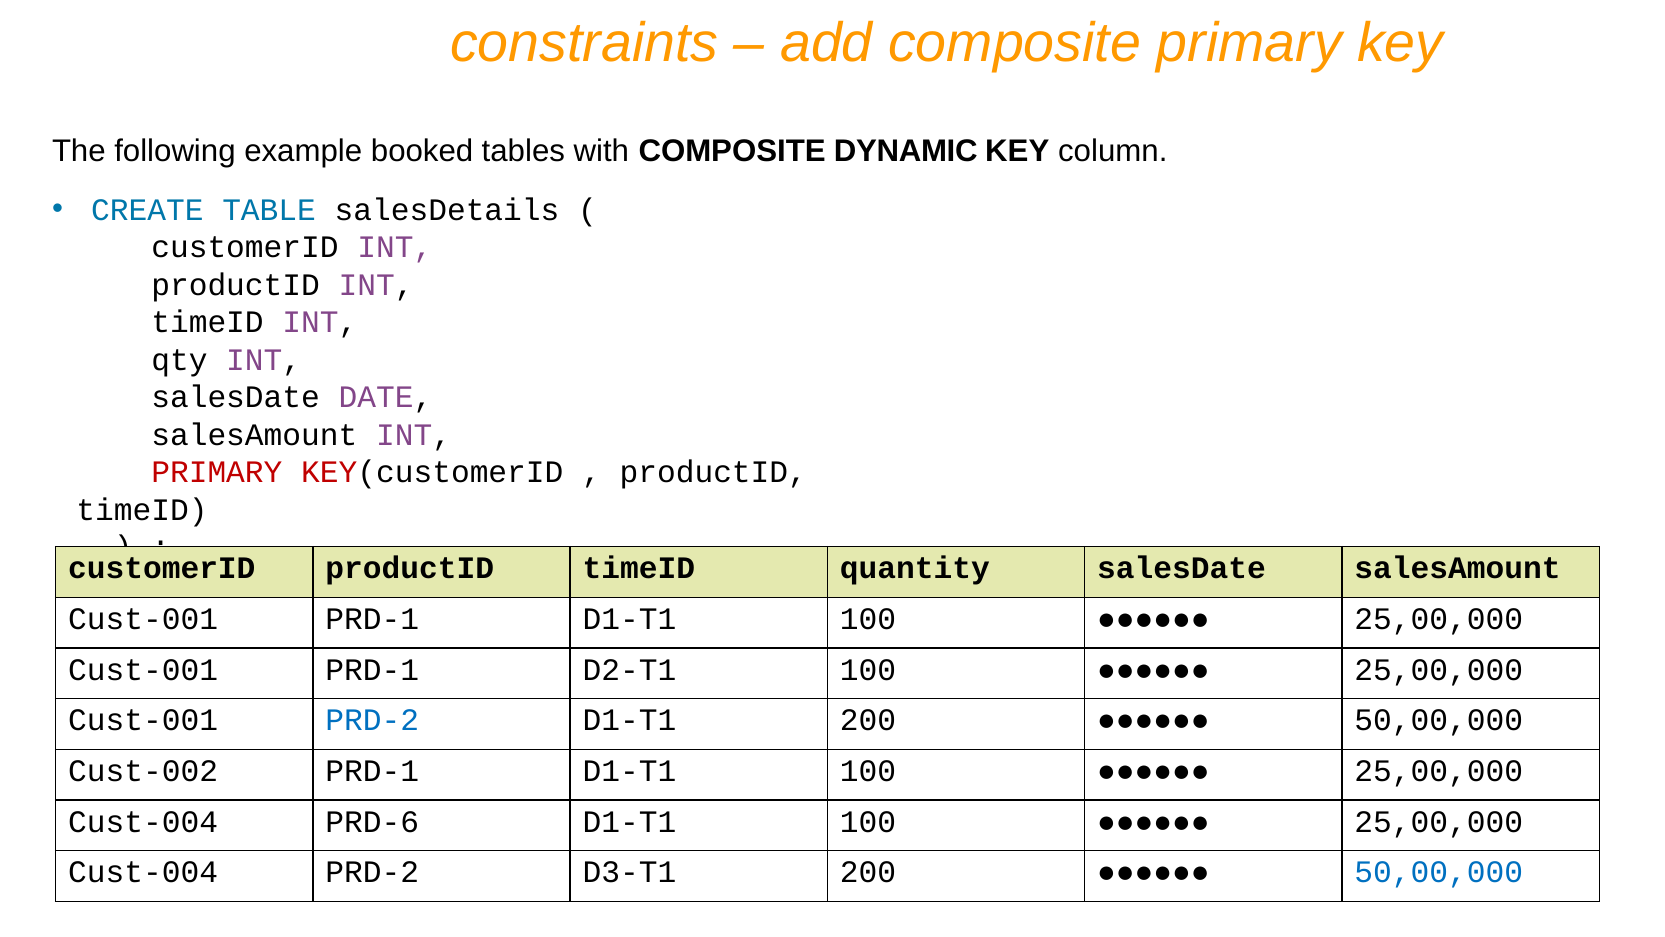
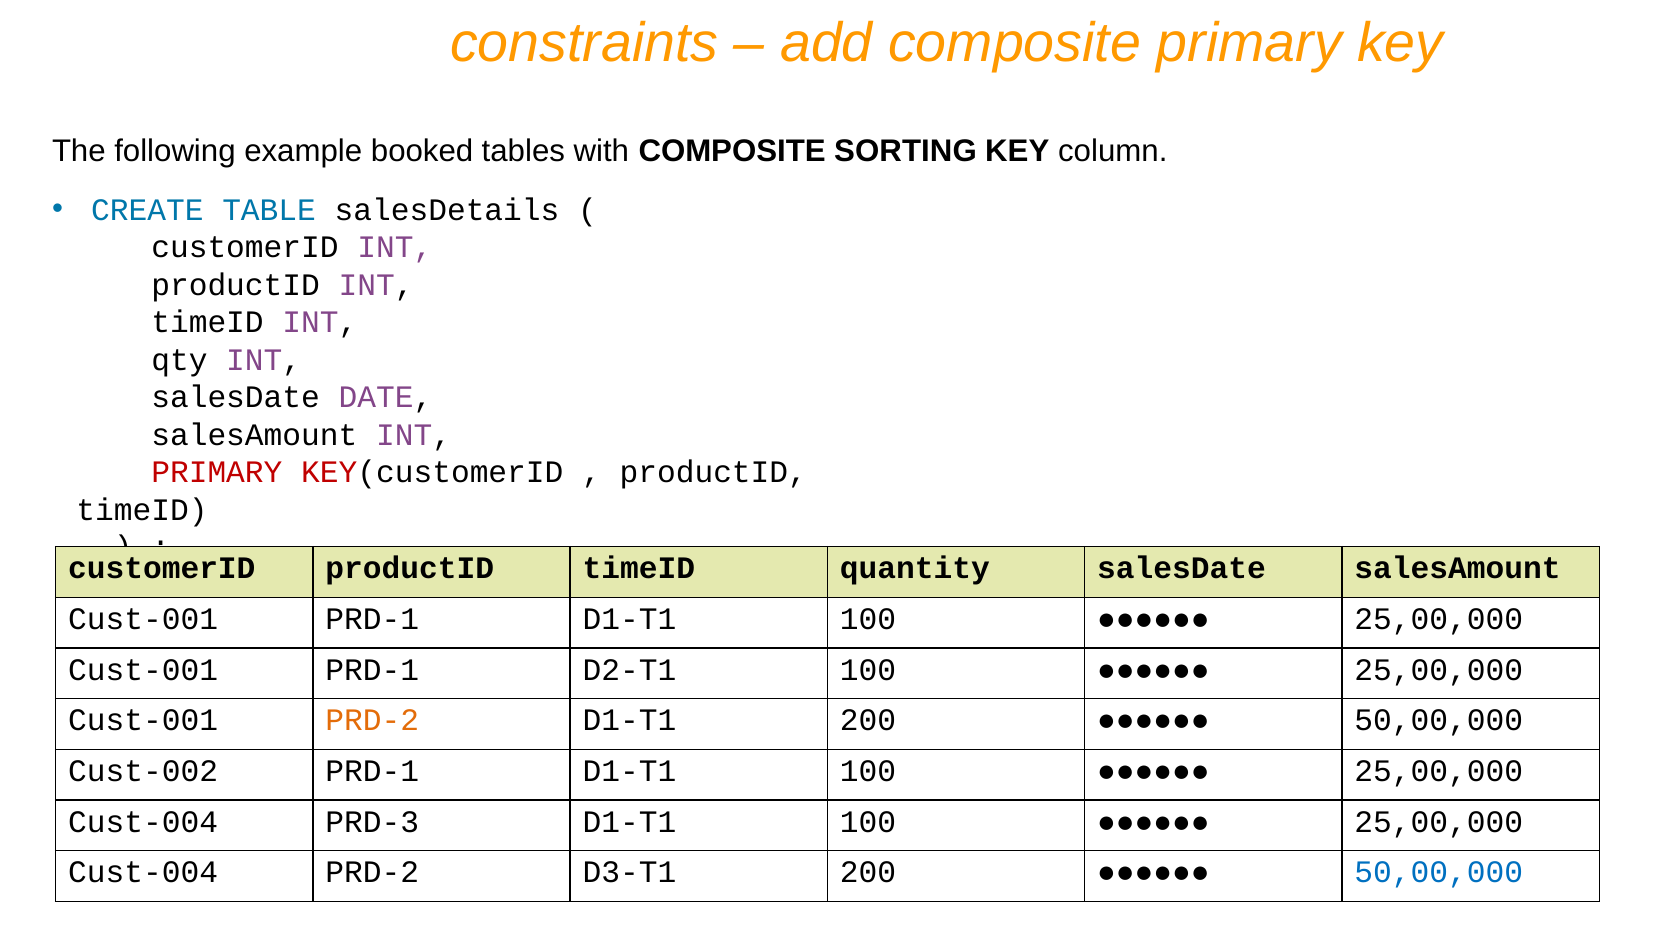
DYNAMIC: DYNAMIC -> SORTING (906, 151)
PRD-2 colour: blue -> orange (372, 720)
PRD-6: PRD-6 -> PRD-3 (372, 822)
